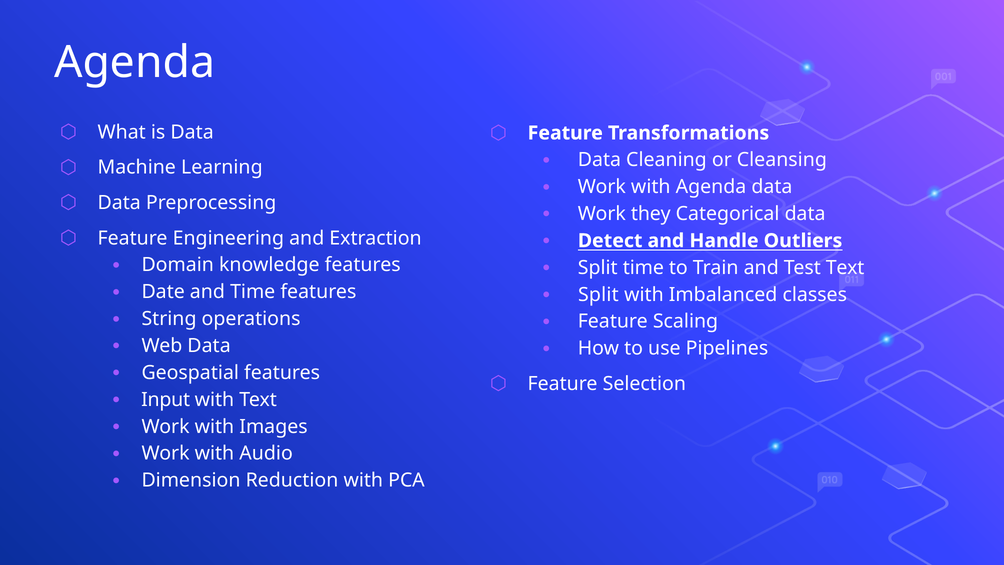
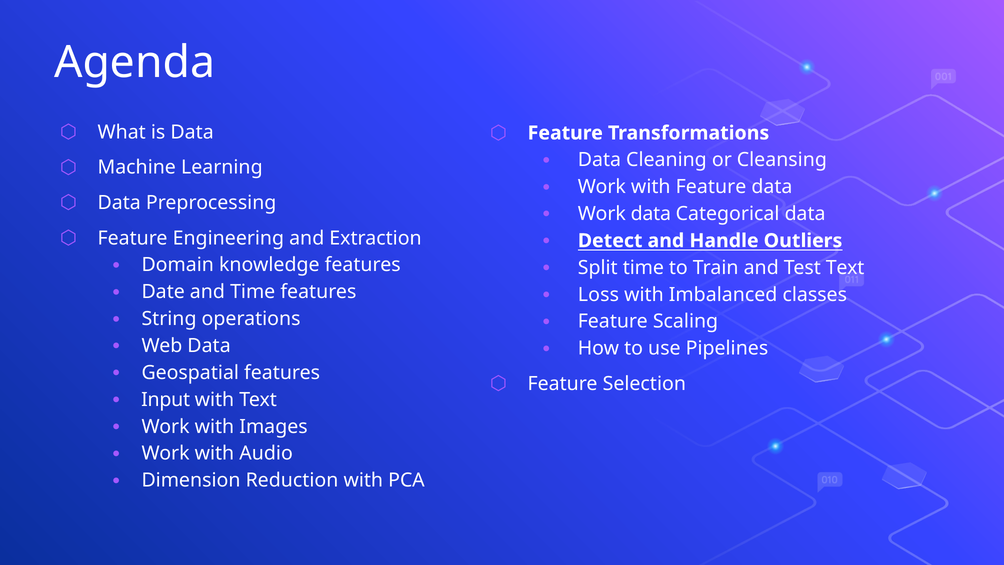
with Agenda: Agenda -> Feature (711, 187)
Work they: they -> data (651, 214)
Split: Split -> Loss (598, 294)
